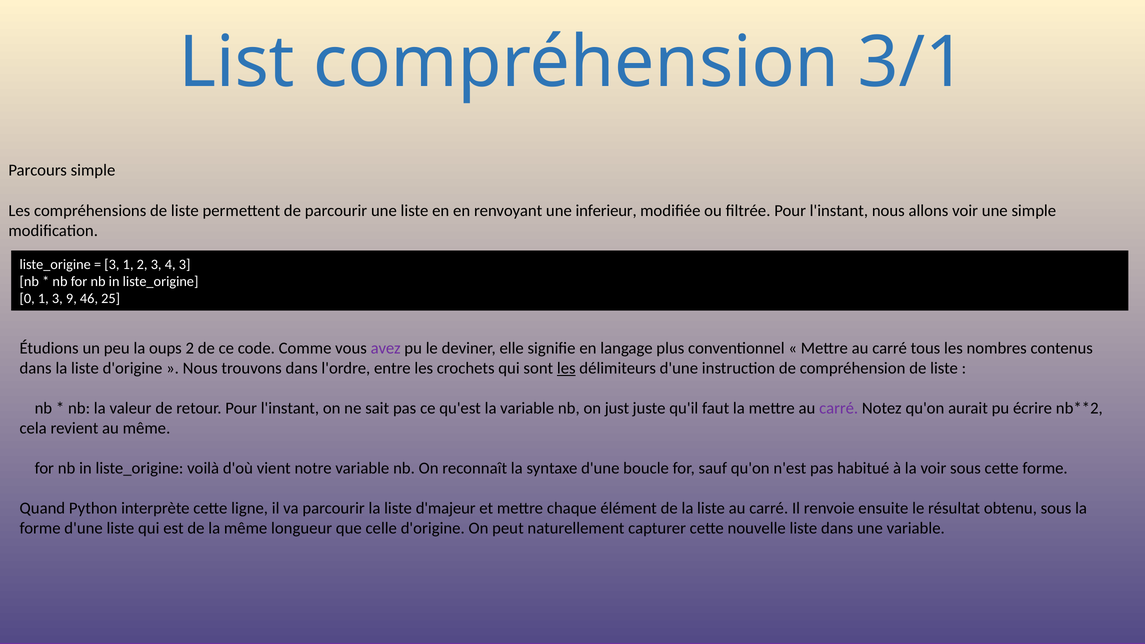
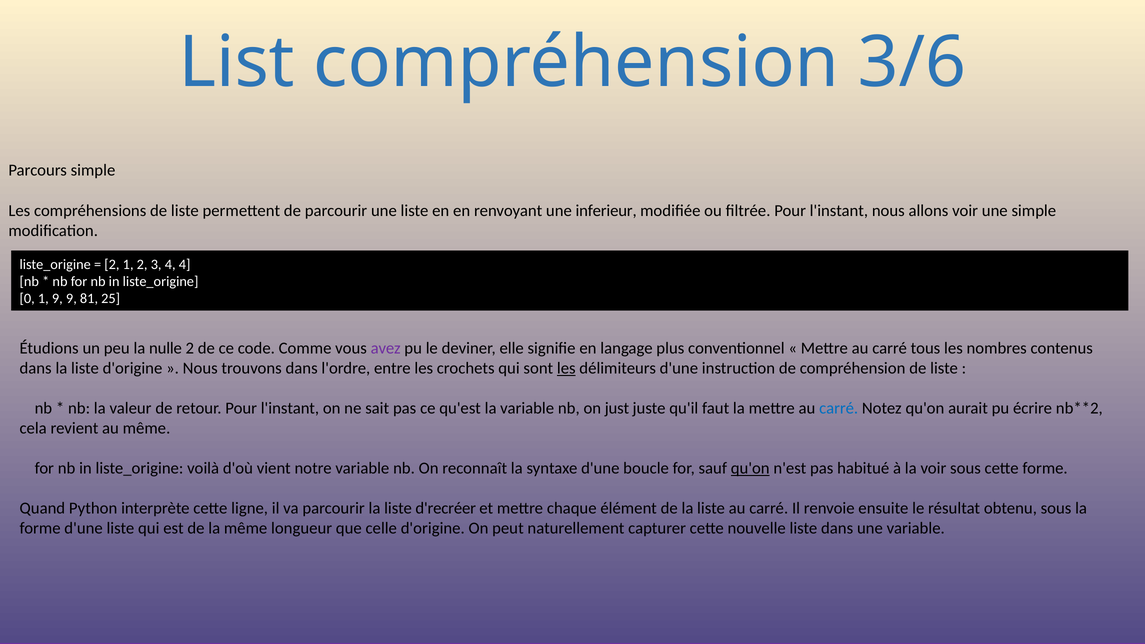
3/1: 3/1 -> 3/6 (912, 63)
3: 3 -> 2 (112, 264)
4 3: 3 -> 4 (185, 264)
1 3: 3 -> 9 (57, 299)
46: 46 -> 81 (89, 299)
oups: oups -> nulle (165, 348)
carré colour: purple -> blue (839, 408)
qu'on underline: none -> present (750, 468)
d'majeur: d'majeur -> d'recréer (446, 508)
